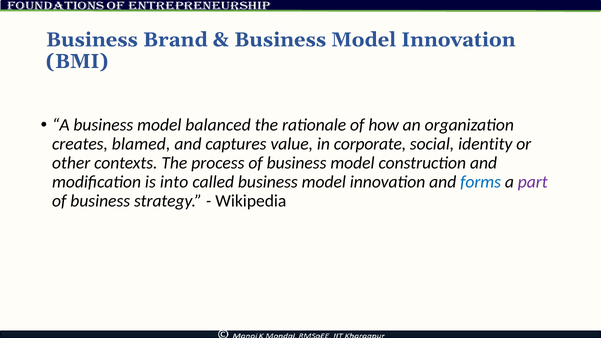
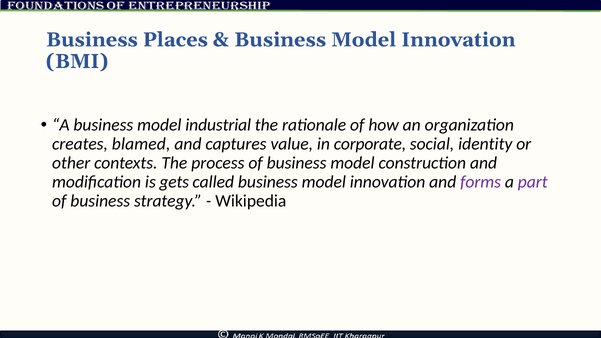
Brand: Brand -> Places (175, 40)
balanced: balanced -> industrial (218, 125)
into: into -> gets (174, 182)
forms colour: blue -> purple (481, 182)
